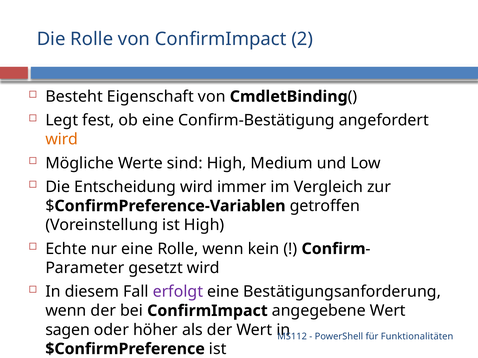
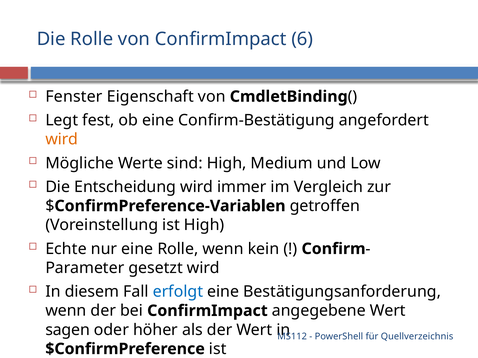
2: 2 -> 6 (302, 39)
Besteht: Besteht -> Fenster (74, 97)
erfolgt colour: purple -> blue (178, 292)
Funktionalitäten: Funktionalitäten -> Quellverzeichnis (417, 337)
